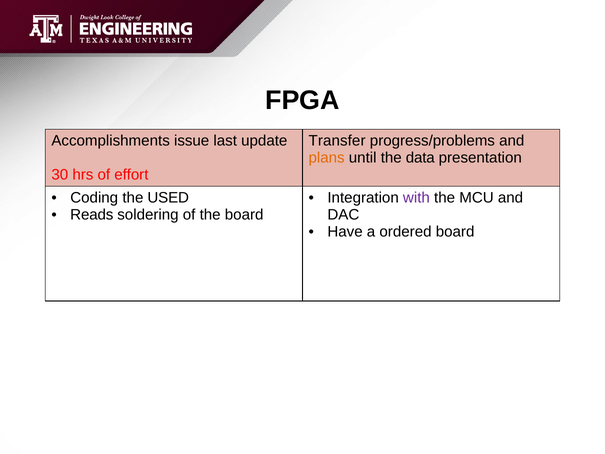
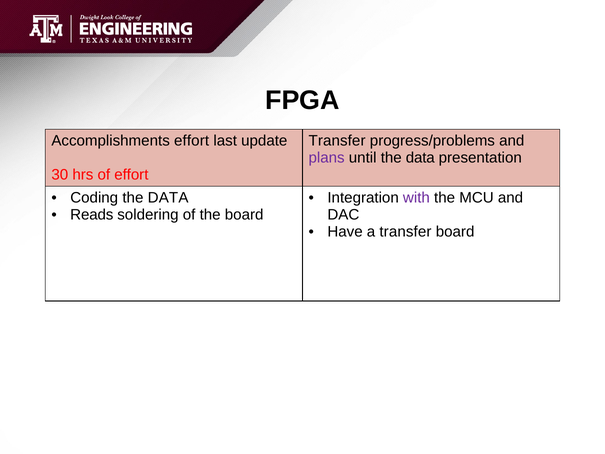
Accomplishments issue: issue -> effort (192, 141)
plans colour: orange -> purple (327, 158)
Coding the USED: USED -> DATA (168, 198)
a ordered: ordered -> transfer (405, 232)
